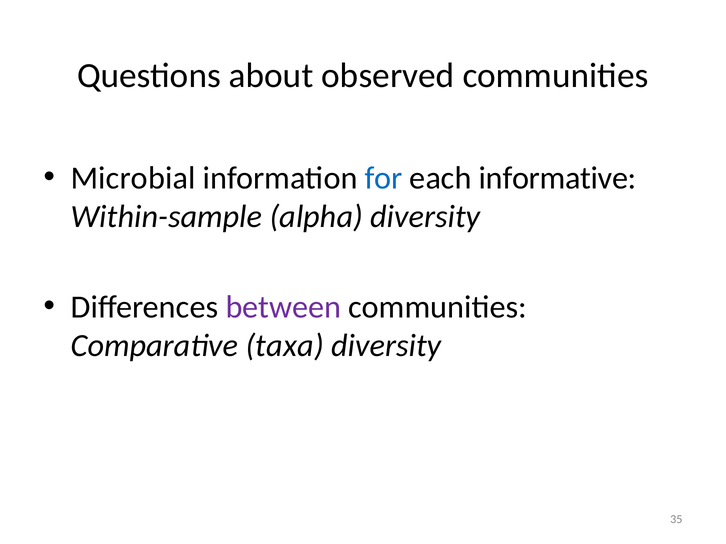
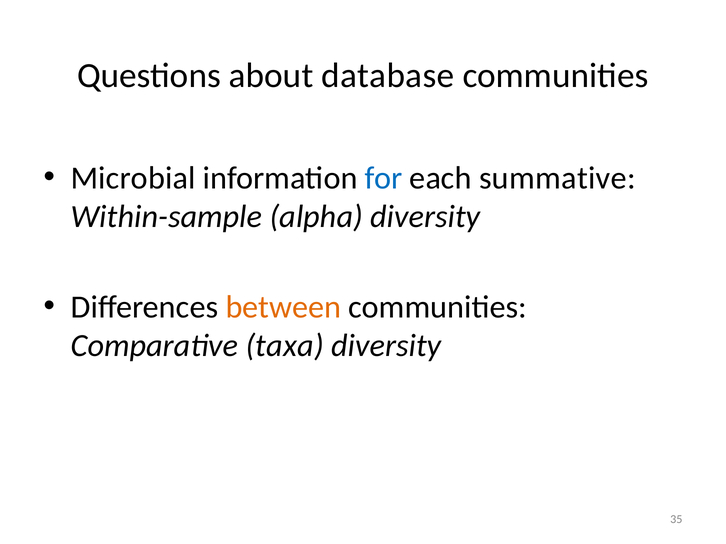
observed: observed -> database (388, 76)
informative: informative -> summative (557, 178)
between colour: purple -> orange (283, 307)
